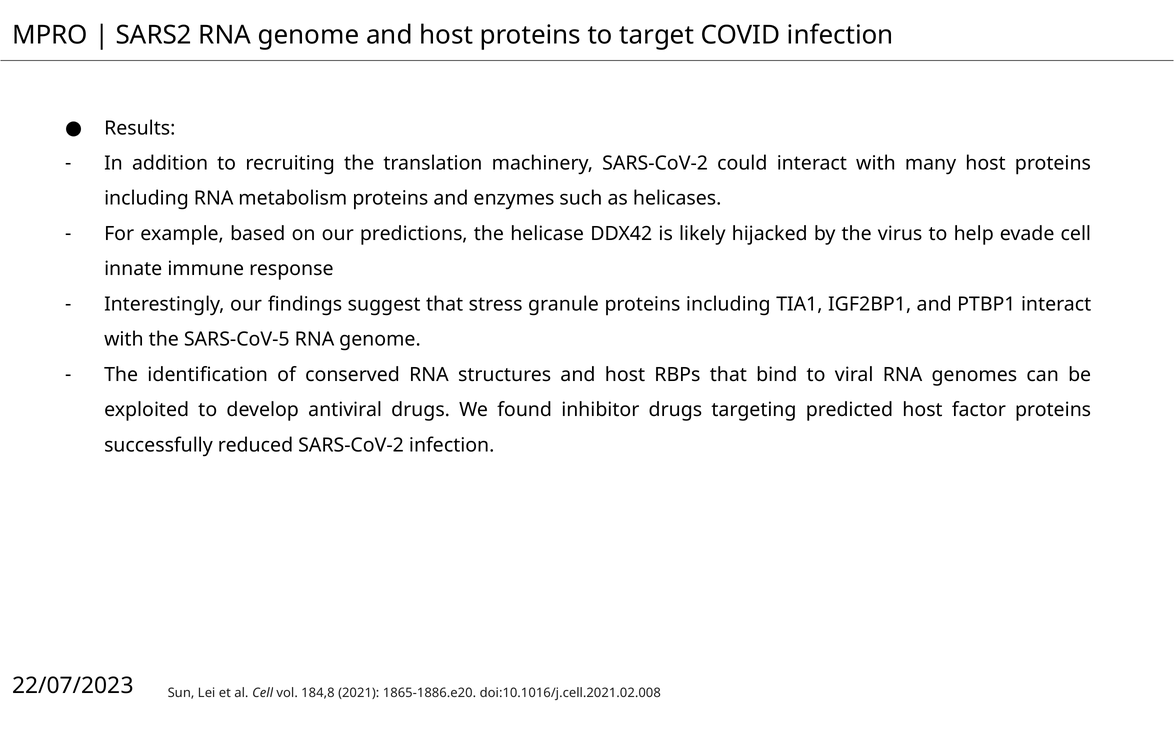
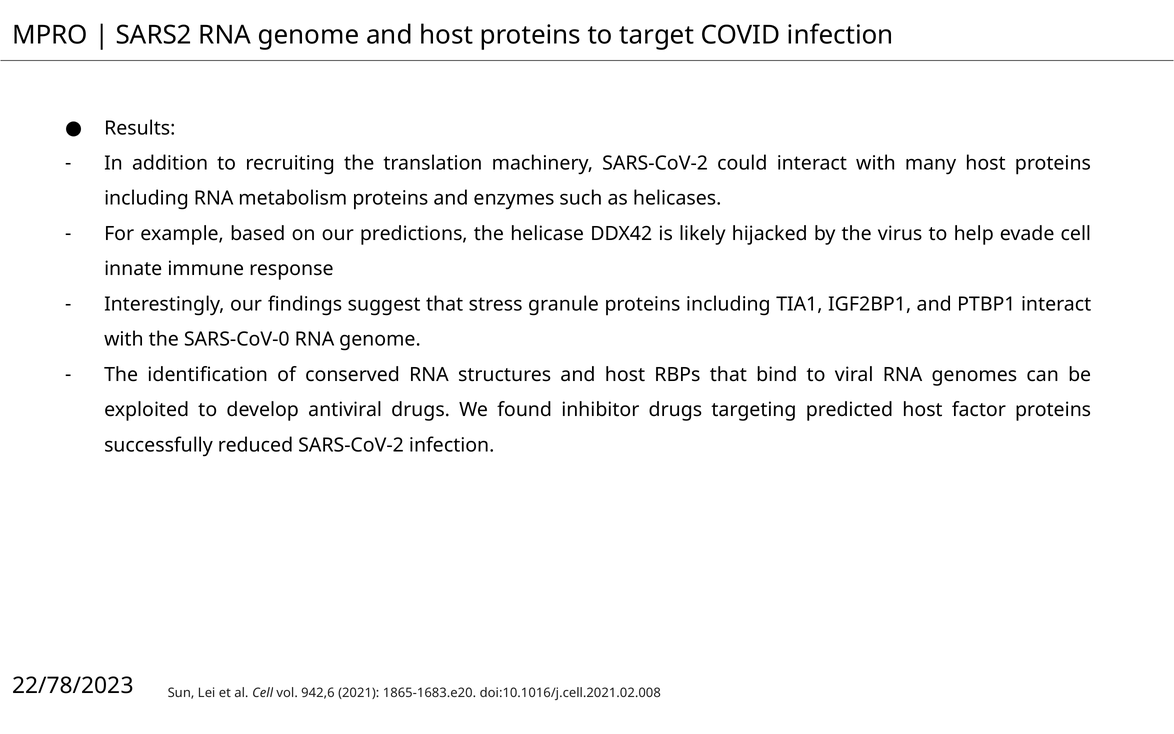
SARS-CoV-5: SARS-CoV-5 -> SARS-CoV-0 (237, 339)
22/07/2023: 22/07/2023 -> 22/78/2023 (73, 685)
184,8: 184,8 -> 942,6 (318, 693)
1865-1886.e20: 1865-1886.e20 -> 1865-1683.e20 (429, 693)
